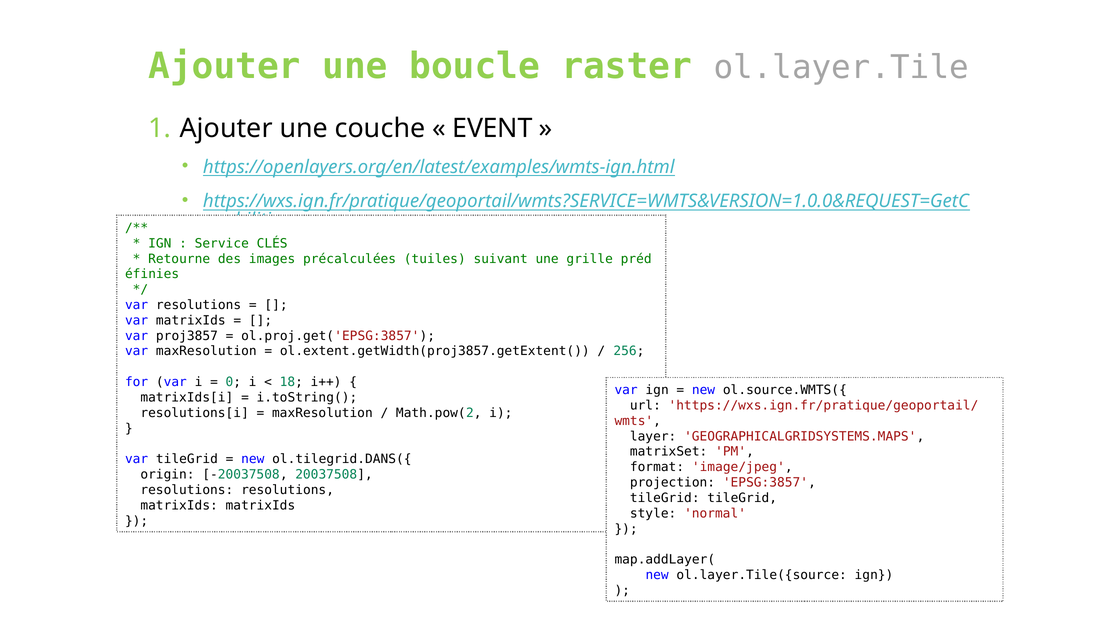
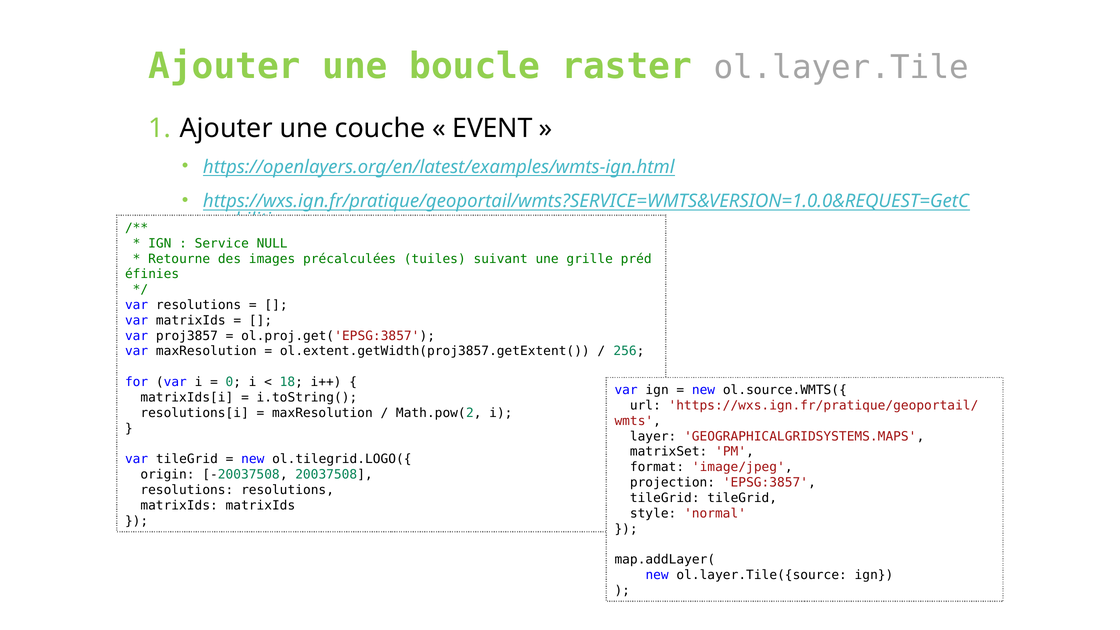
CLÉS: CLÉS -> NULL (272, 243)
ol.tilegrid.DANS({: ol.tilegrid.DANS({ -> ol.tilegrid.LOGO({ (342, 459)
